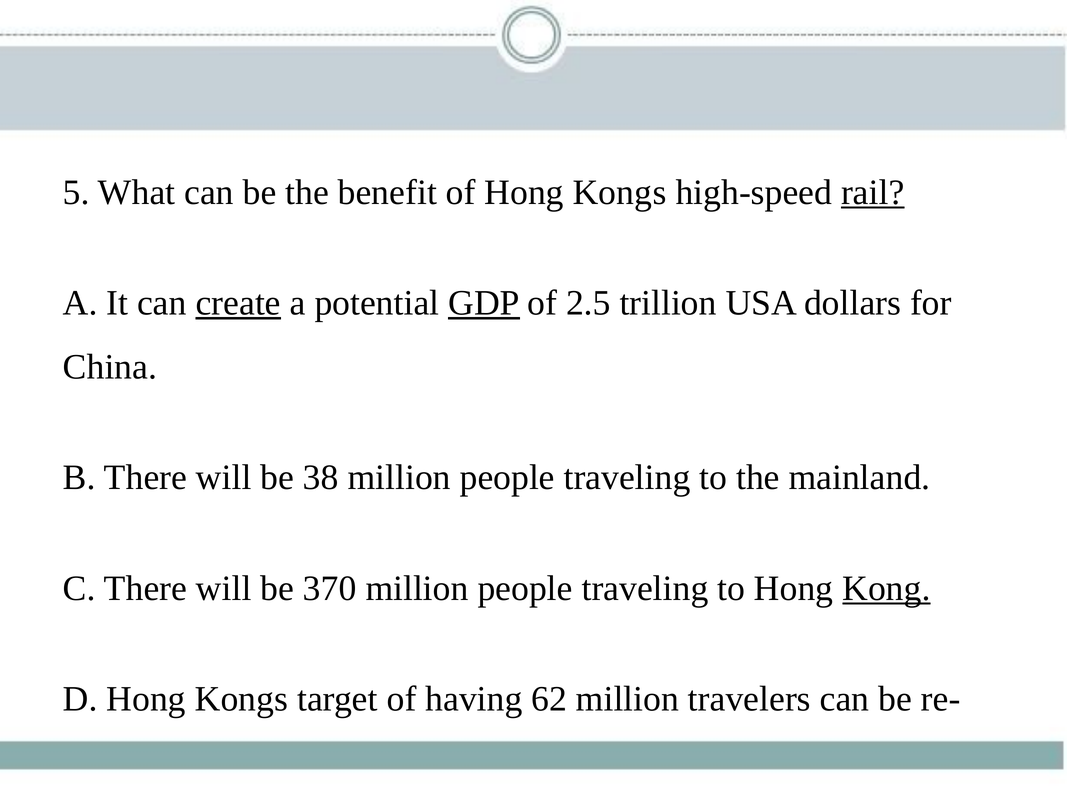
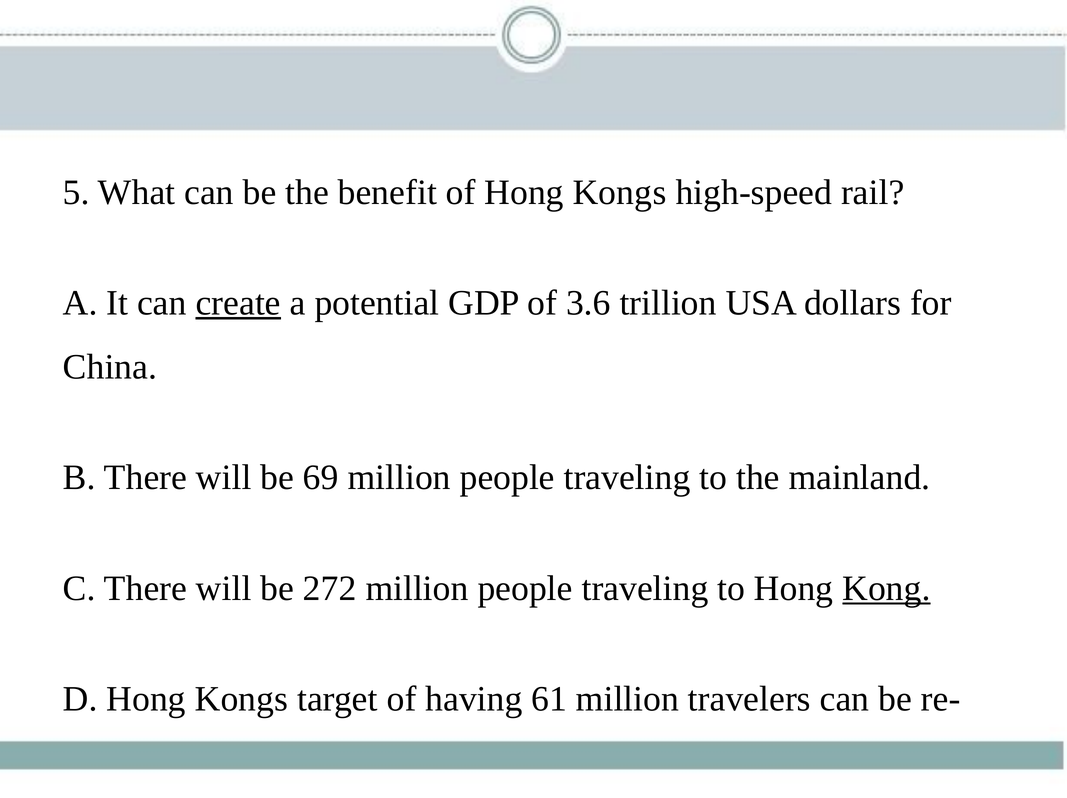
rail underline: present -> none (873, 192)
GDP underline: present -> none (484, 303)
2.5: 2.5 -> 3.6 (588, 303)
38: 38 -> 69 (321, 478)
370: 370 -> 272 (330, 588)
62: 62 -> 61 (549, 699)
